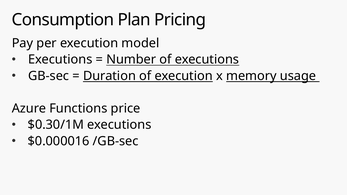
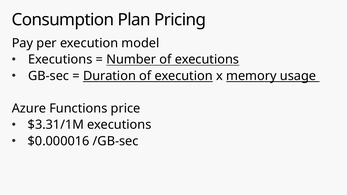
$0.30/1M: $0.30/1M -> $3.31/1M (56, 125)
